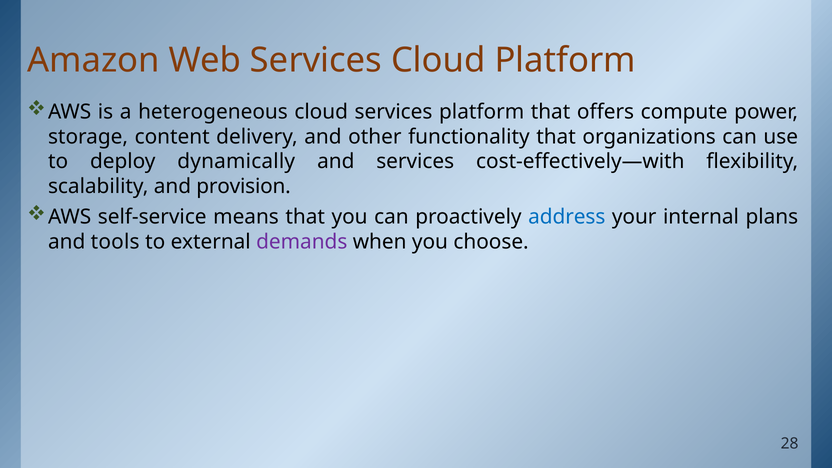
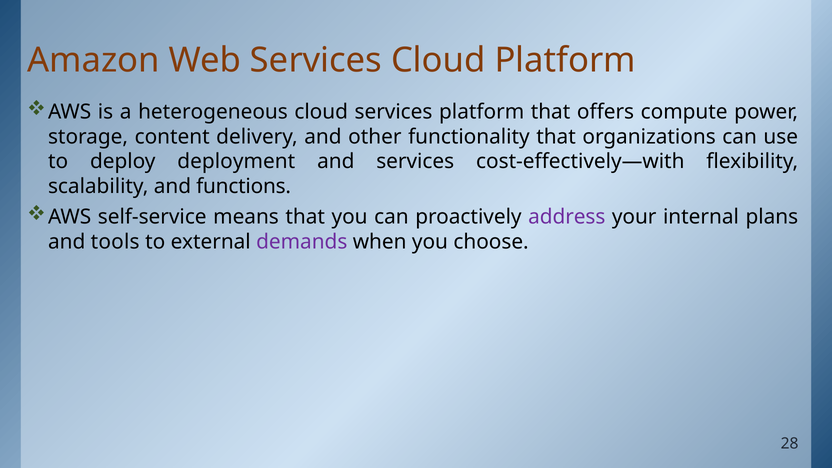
dynamically: dynamically -> deployment (236, 162)
provision: provision -> functions (244, 187)
address colour: blue -> purple (567, 217)
